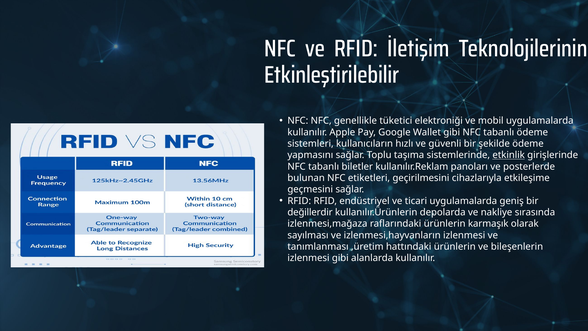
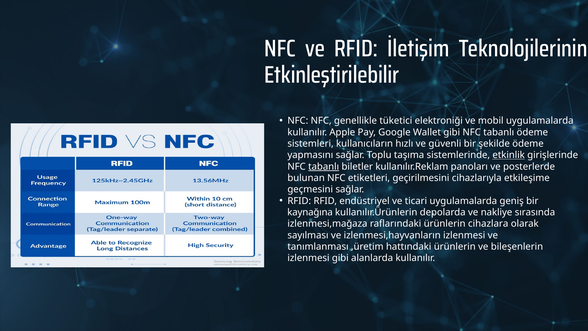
tabanlı underline: none -> present (324, 166)
değillerdir: değillerdir -> kaynağına (310, 212)
karmaşık: karmaşık -> cihazlara (488, 224)
